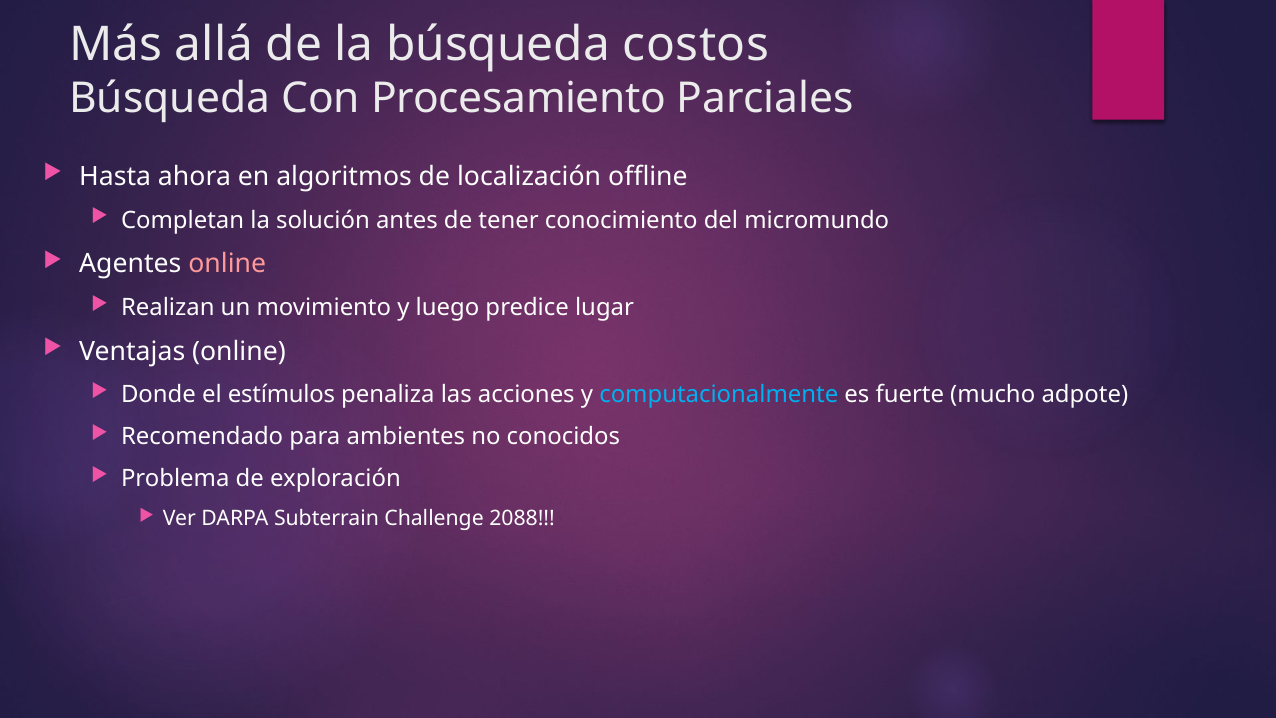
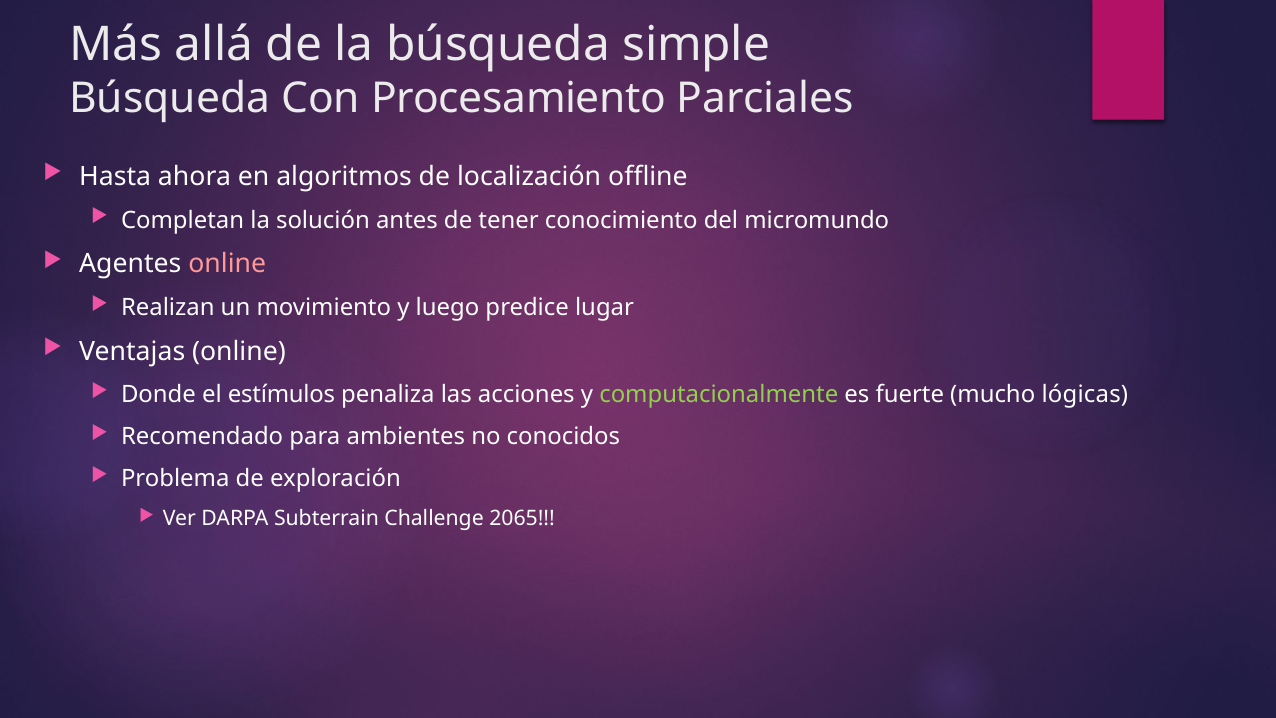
costos: costos -> simple (696, 44)
computacionalmente colour: light blue -> light green (719, 395)
adpote: adpote -> lógicas (1085, 395)
2088: 2088 -> 2065 (522, 519)
